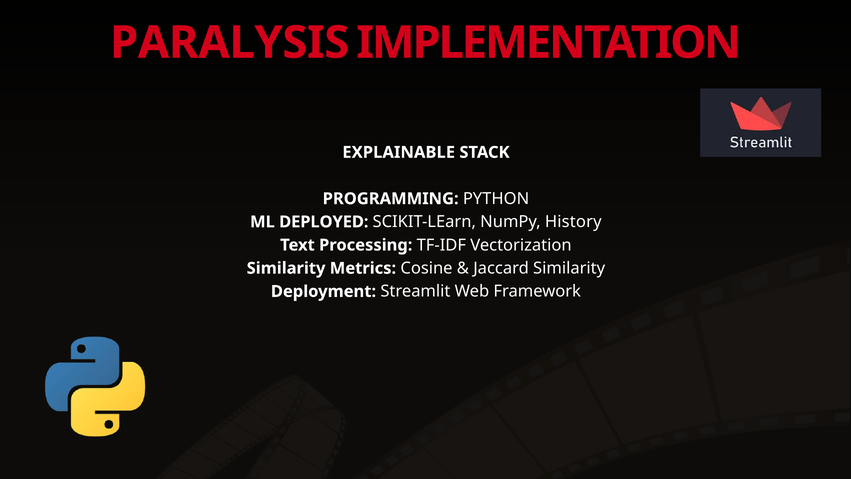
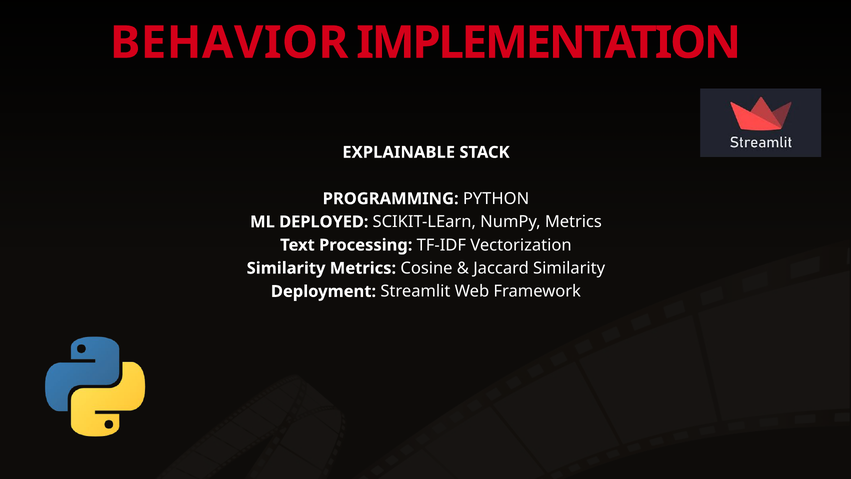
PARALYSIS: PARALYSIS -> BEHAVIOR (229, 43)
NumPy History: History -> Metrics (573, 222)
